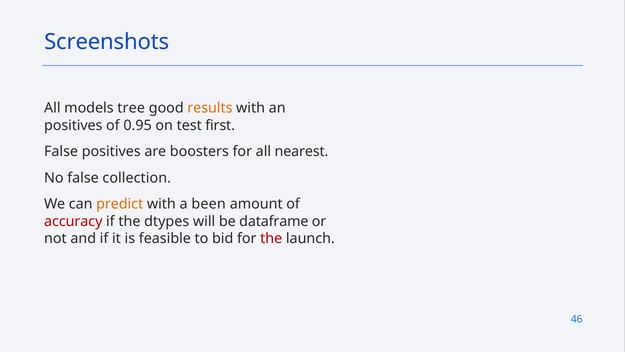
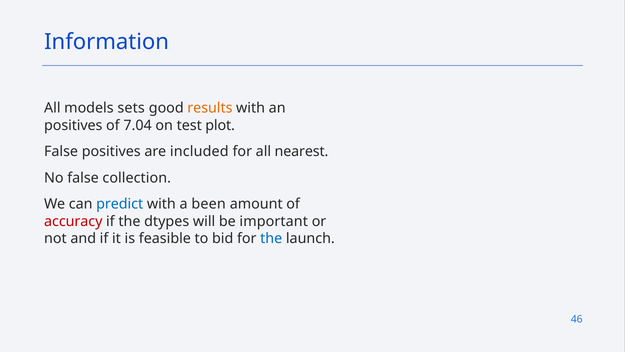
Screenshots: Screenshots -> Information (107, 42)
tree: tree -> sets (131, 108)
0.95: 0.95 -> 7.04 (138, 125)
first: first -> plot (220, 125)
boosters: boosters -> included (199, 151)
predict colour: orange -> blue (120, 204)
dataframe: dataframe -> important (274, 221)
the colour: red -> blue (271, 238)
